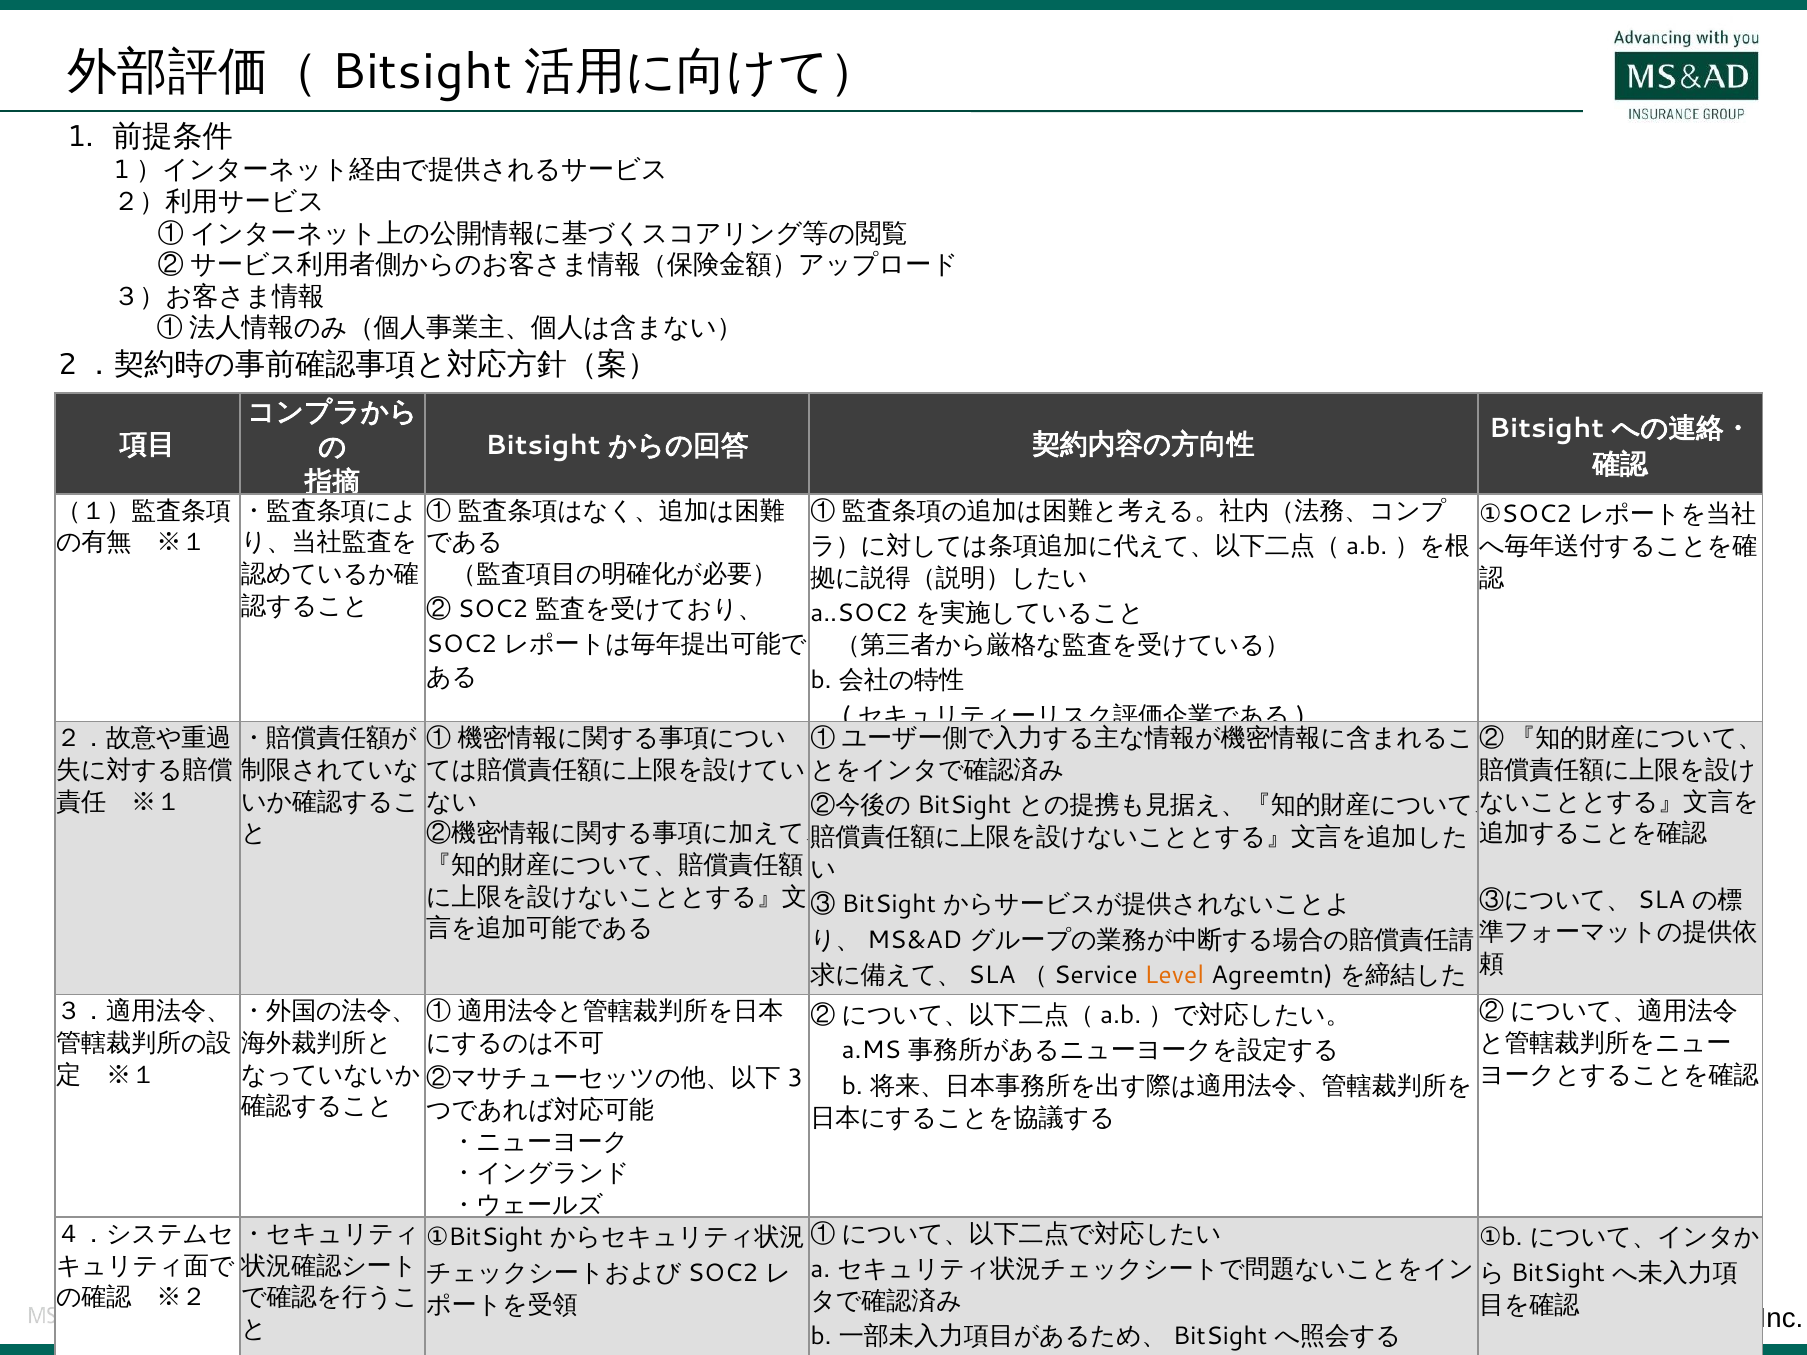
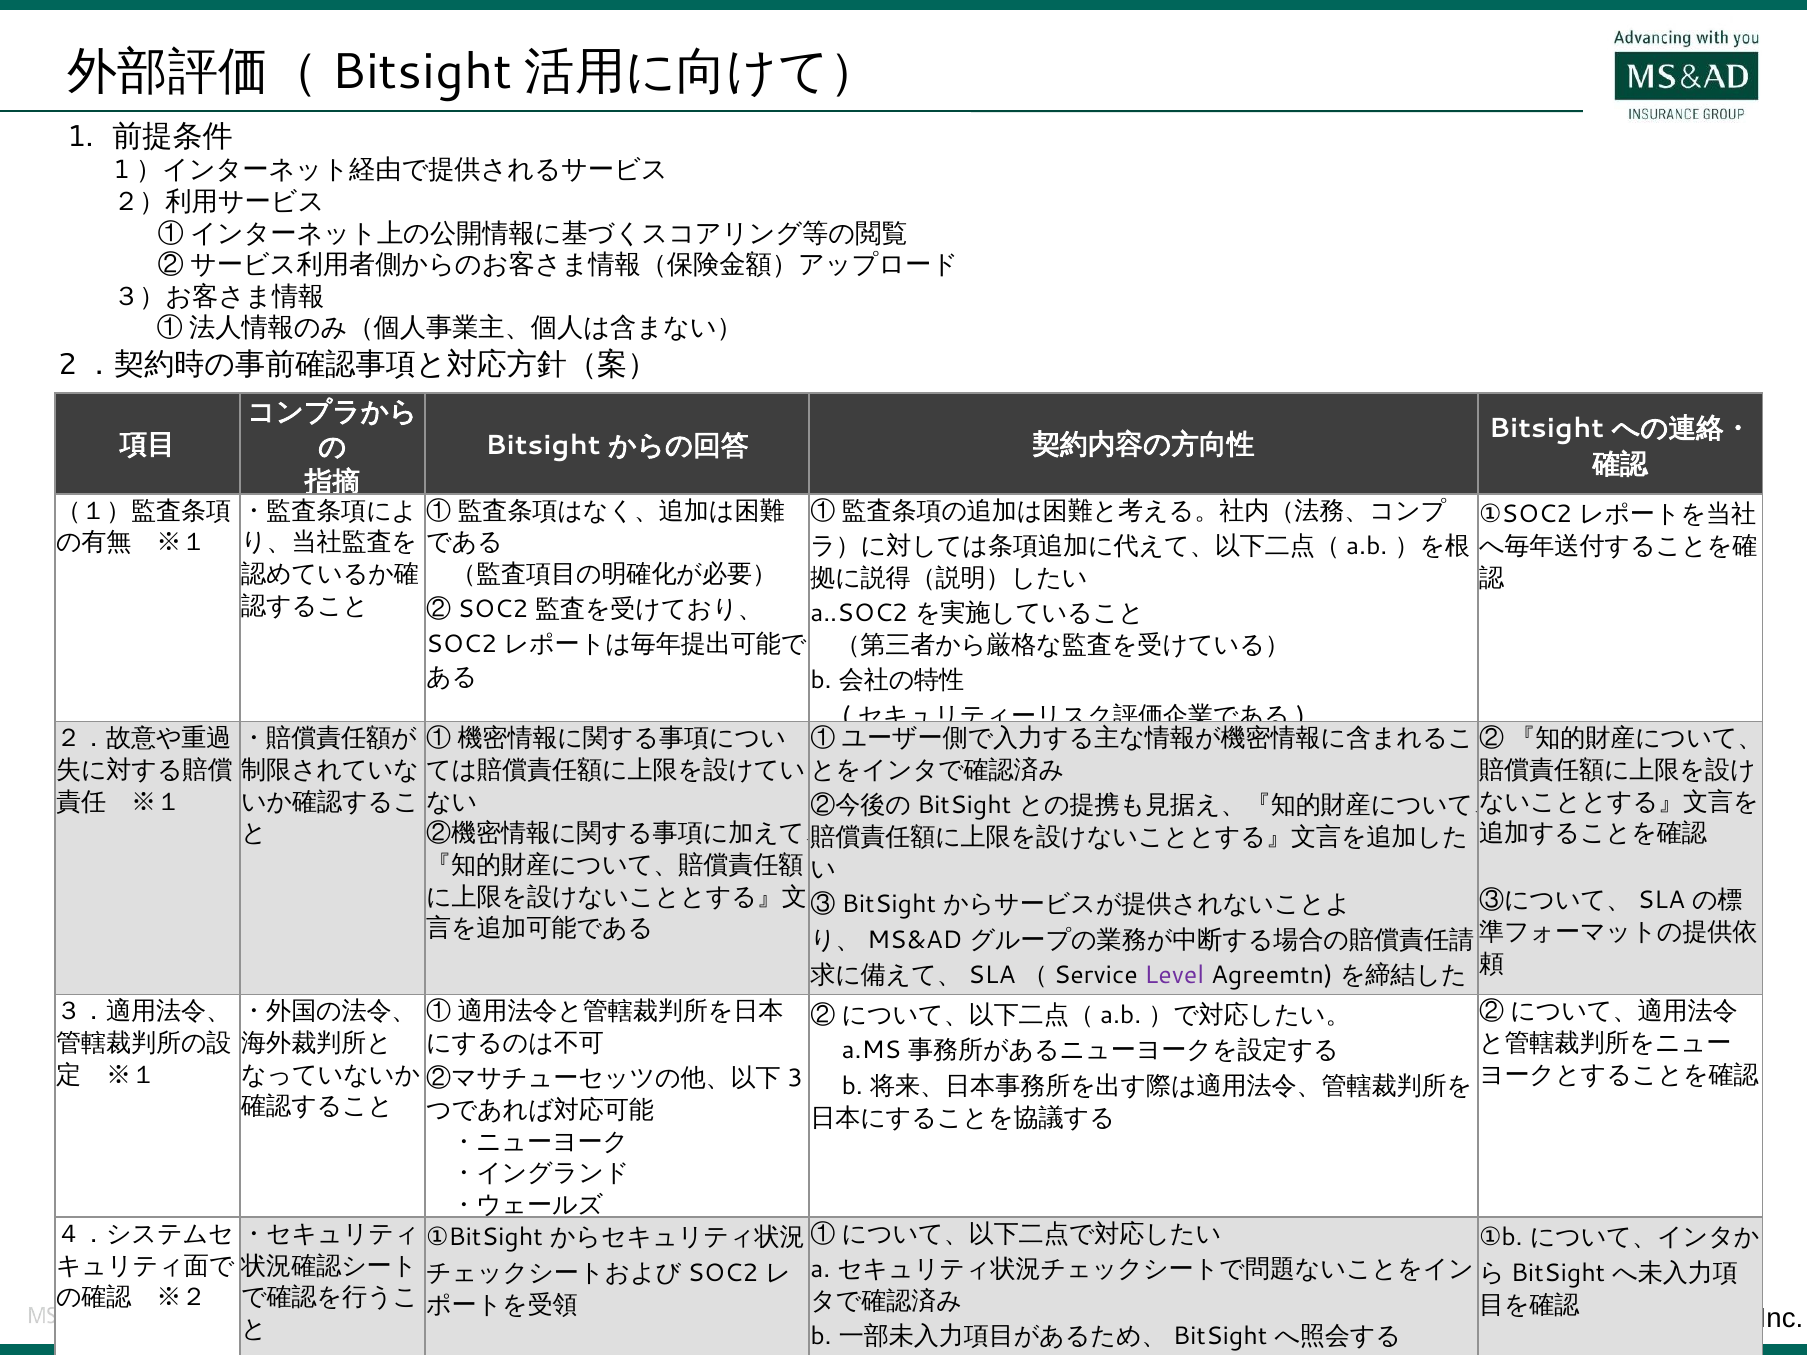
Level colour: orange -> purple (1174, 975)
